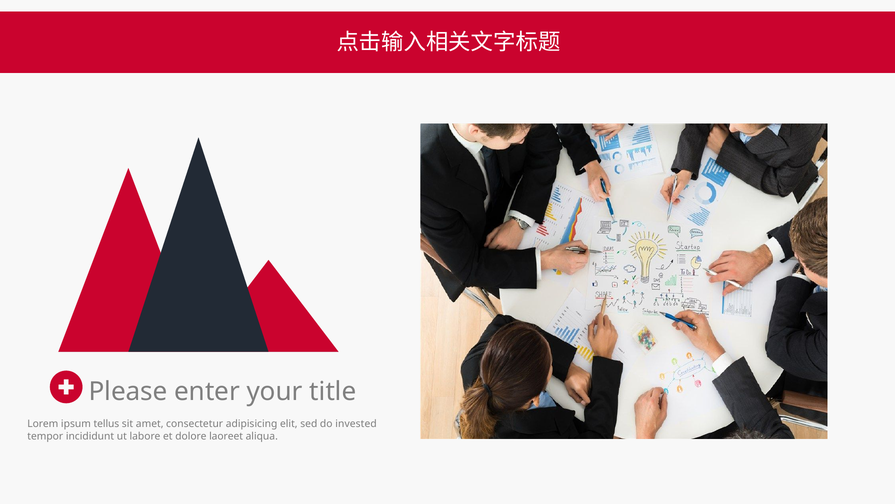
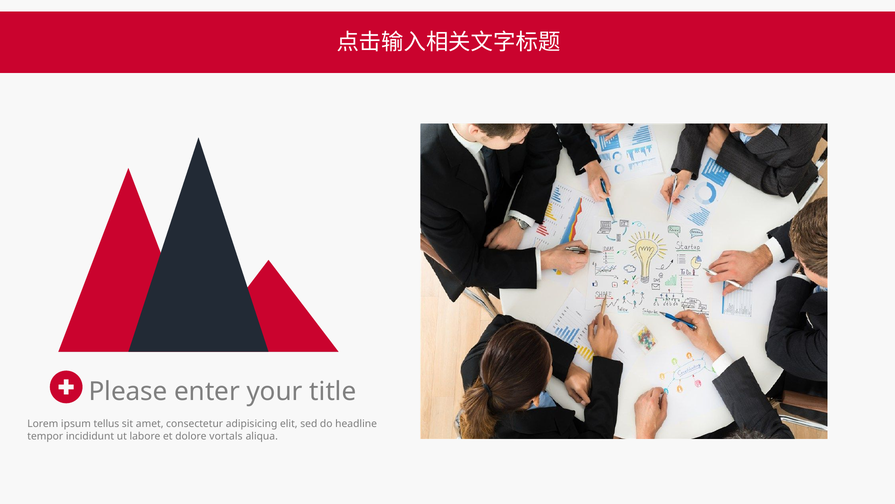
invested: invested -> headline (356, 424)
laoreet: laoreet -> vortals (226, 436)
